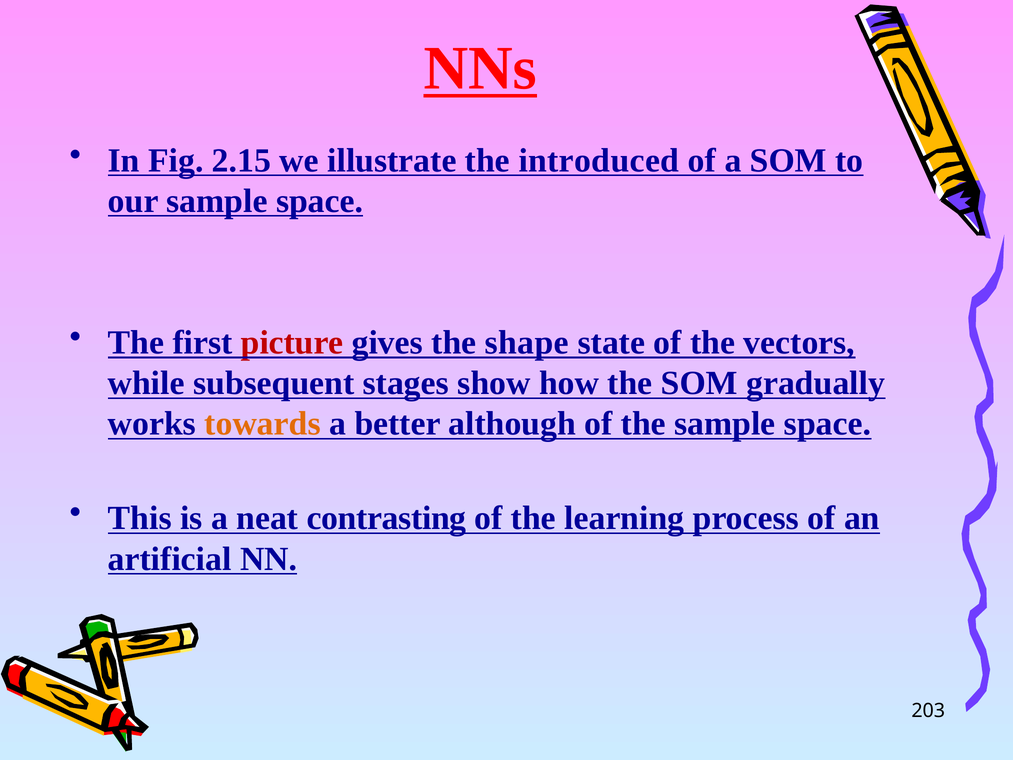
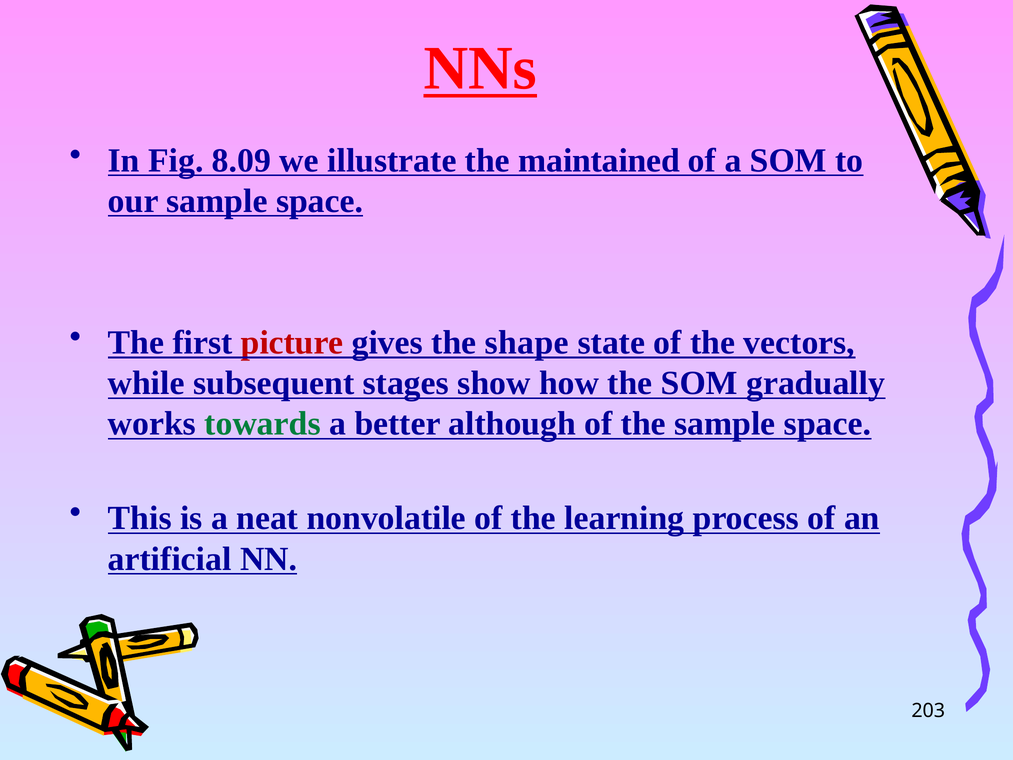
2.15: 2.15 -> 8.09 (241, 160)
introduced: introduced -> maintained (599, 160)
towards colour: orange -> green (263, 424)
contrasting: contrasting -> nonvolatile (386, 518)
